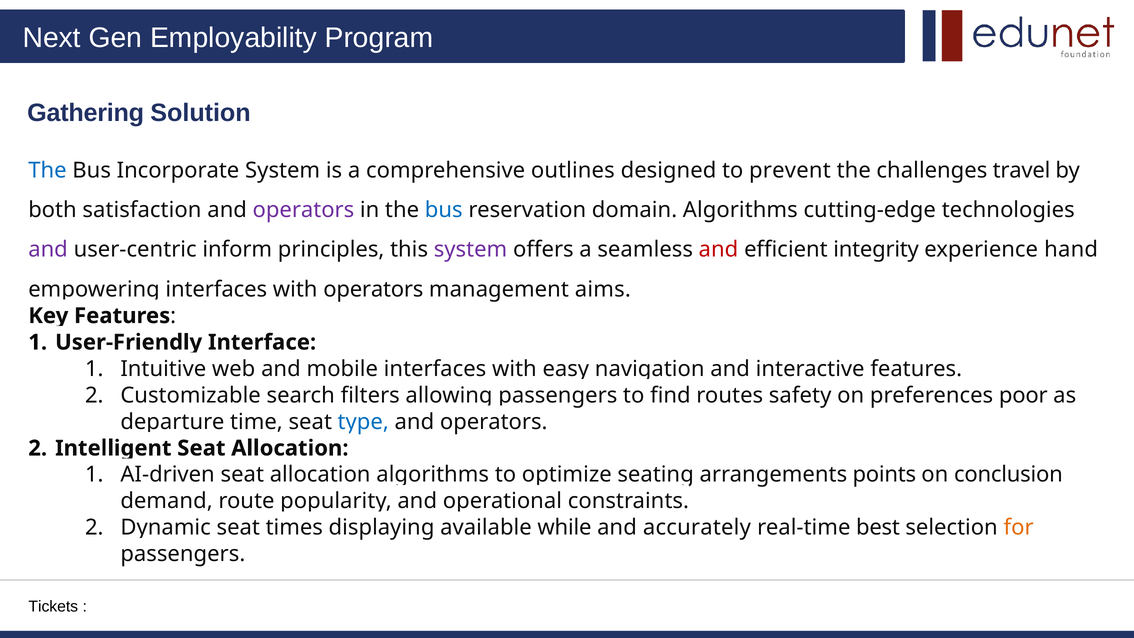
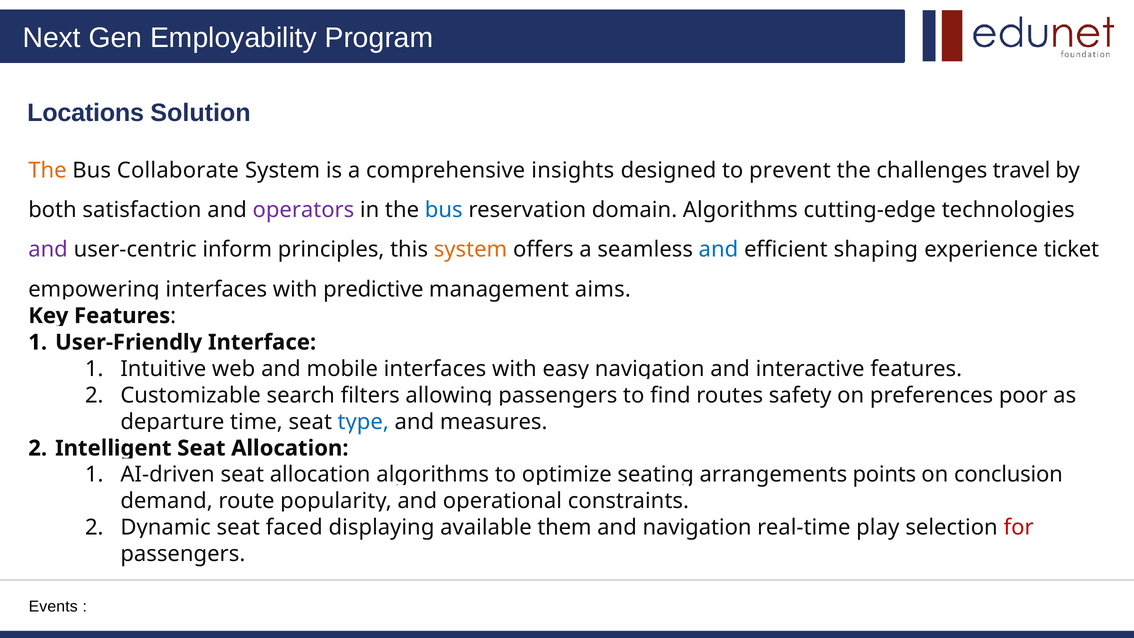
Gathering: Gathering -> Locations (86, 113)
The colour: blue -> orange (47, 170)
Incorporate: Incorporate -> Collaborate (178, 170)
outlines: outlines -> insights (573, 170)
system colour: purple -> orange (470, 250)
and colour: red -> blue (718, 250)
integrity: integrity -> shaping (876, 250)
hand: hand -> ticket (1071, 250)
with operators: operators -> predictive (373, 289)
operators: operators -> measures (494, 422)
times: times -> faced (294, 528)
while: while -> them (564, 528)
and accurately: accurately -> navigation (697, 528)
best: best -> play (878, 528)
for colour: orange -> red (1019, 528)
Tickets: Tickets -> Events (53, 606)
